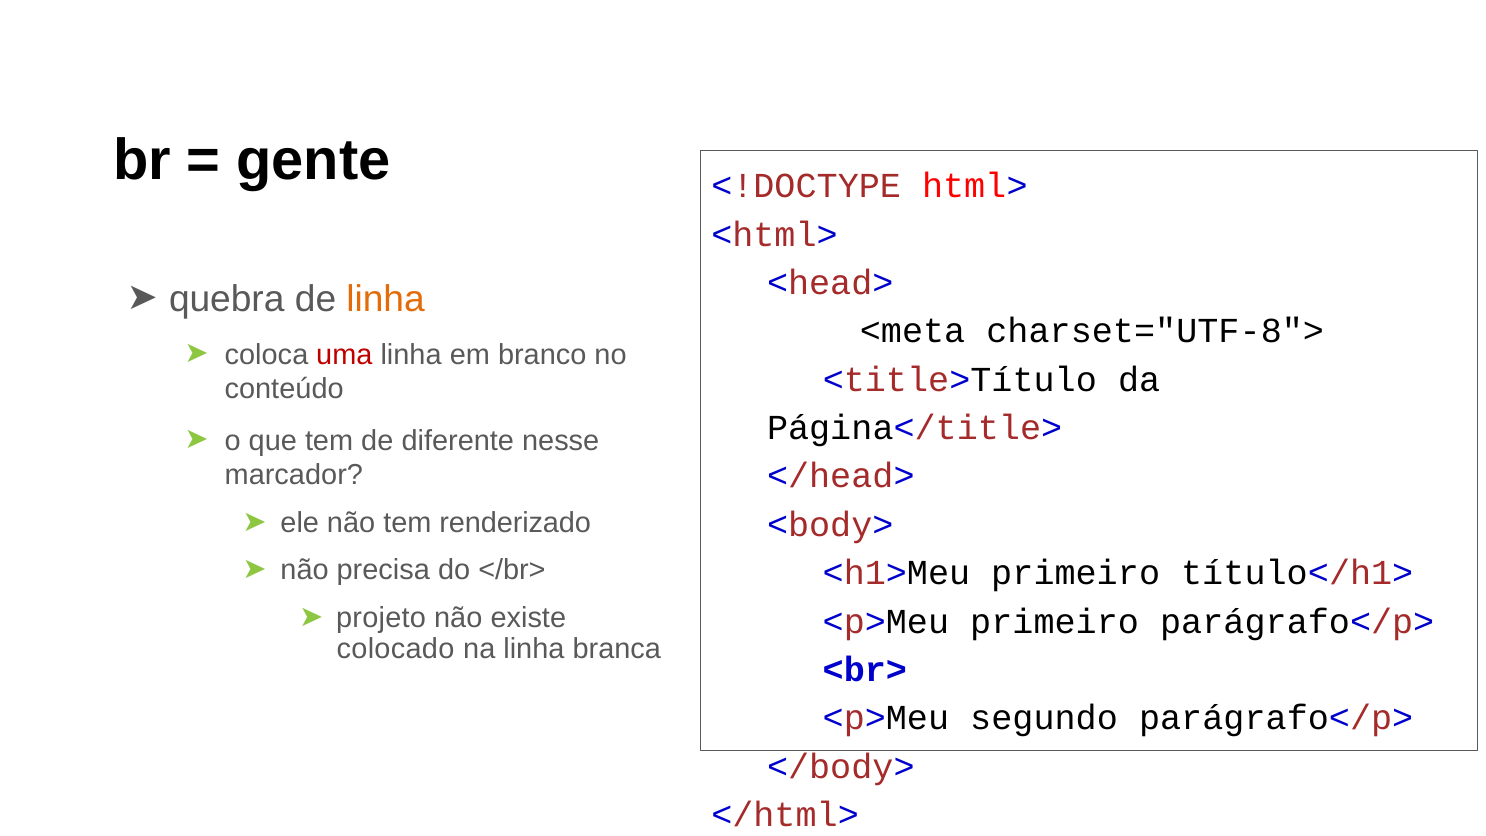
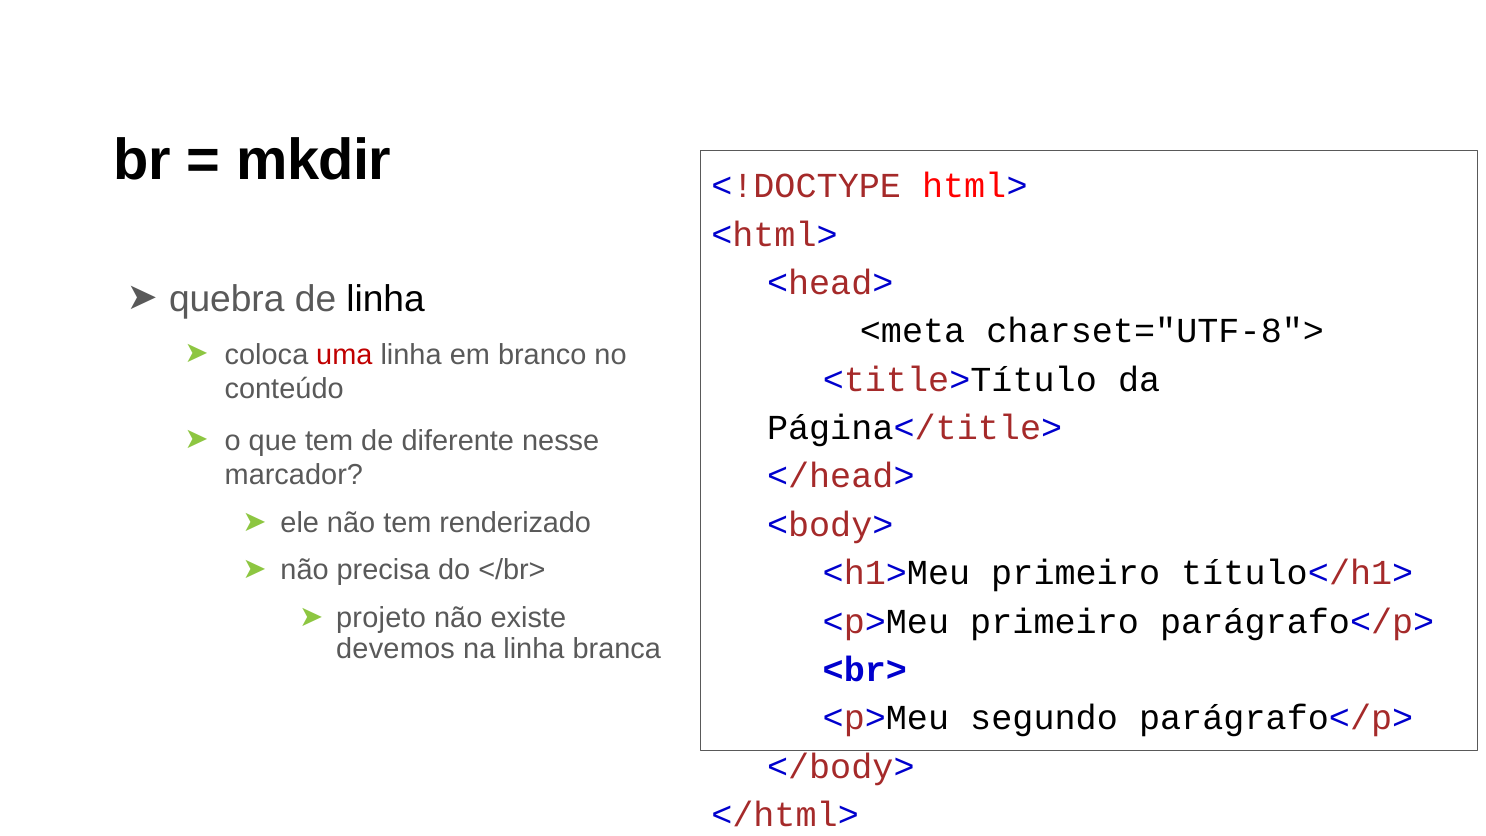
gente: gente -> mkdir (314, 161)
linha colour: orange -> black (386, 299)
colocado: colocado -> devemos (396, 649)
